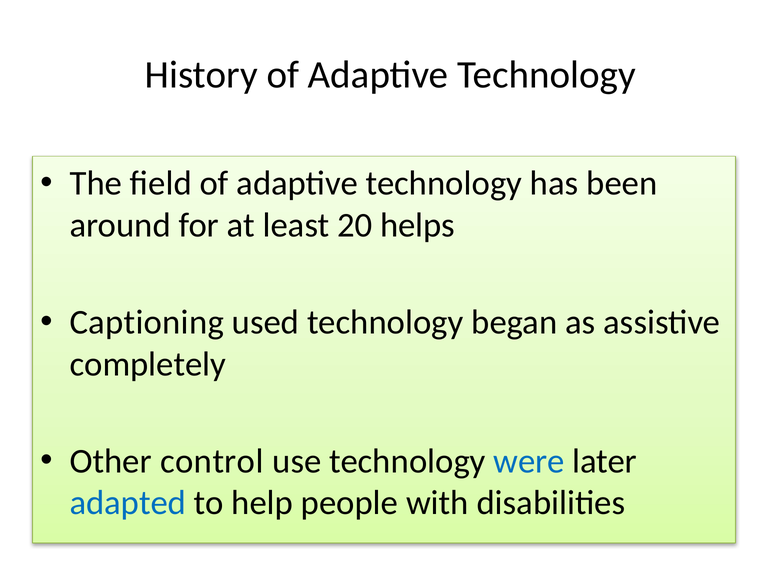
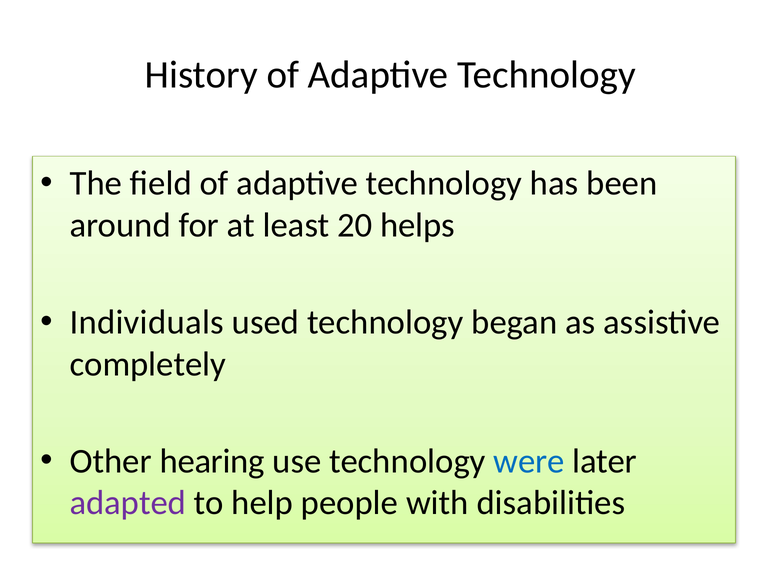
Captioning: Captioning -> Individuals (147, 322)
control: control -> hearing (212, 461)
adapted colour: blue -> purple (128, 503)
